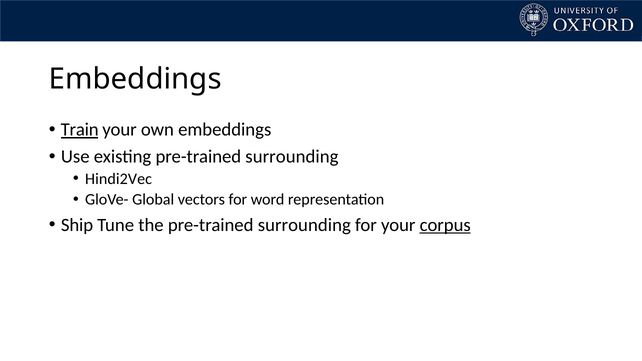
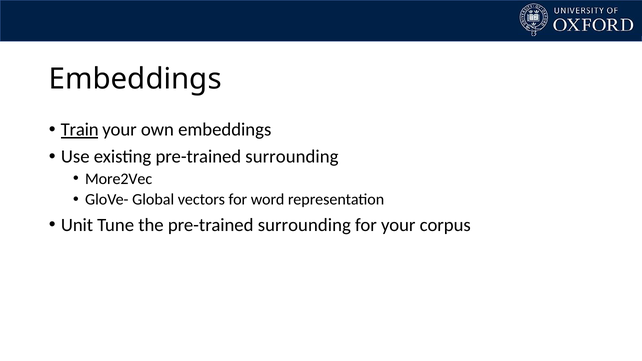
Hindi2Vec: Hindi2Vec -> More2Vec (119, 179)
Ship: Ship -> Unit (77, 225)
corpus underline: present -> none (445, 225)
